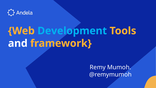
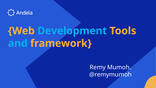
and colour: white -> light blue (18, 43)
